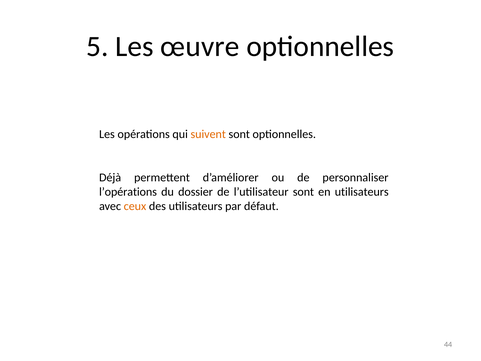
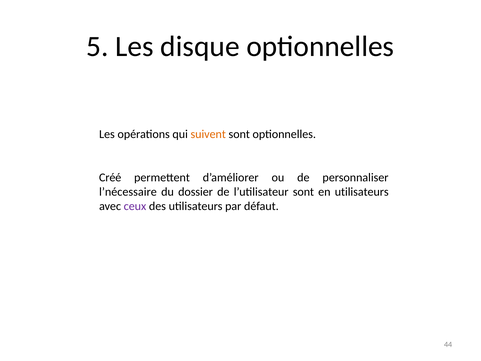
œuvre: œuvre -> disque (200, 47)
Déjà: Déjà -> Créé (110, 177)
l’opérations: l’opérations -> l’nécessaire (128, 192)
ceux colour: orange -> purple (135, 206)
